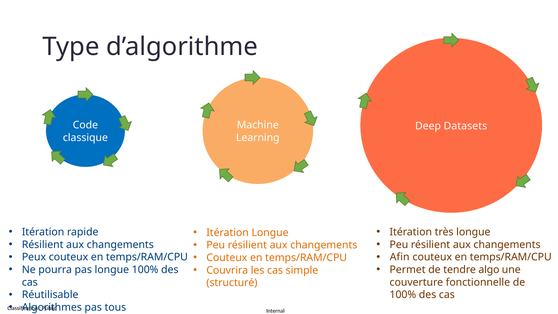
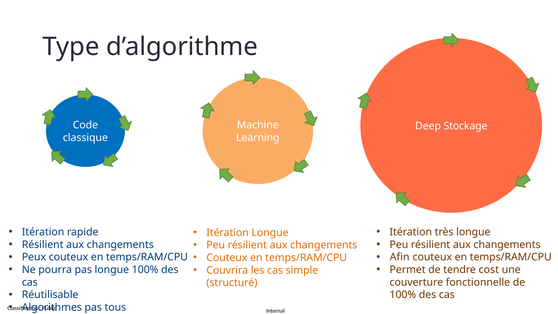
Datasets: Datasets -> Stockage (466, 126)
algo: algo -> cost (489, 270)
